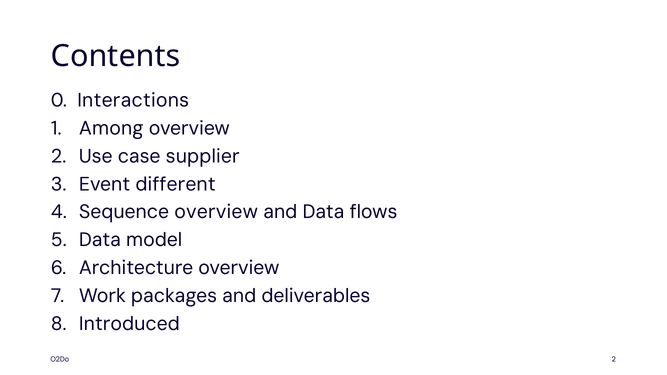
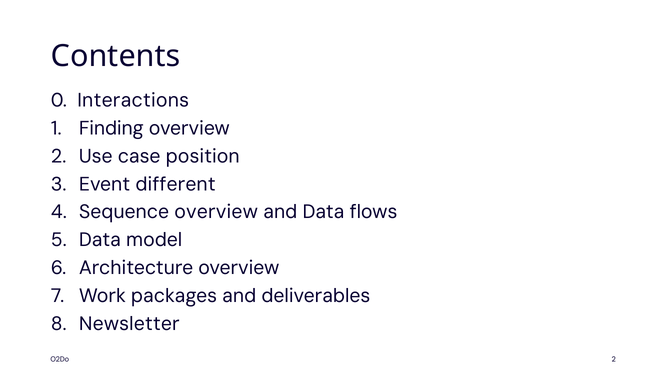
Among: Among -> Finding (111, 128)
supplier: supplier -> position (203, 156)
Introduced: Introduced -> Newsletter (129, 324)
